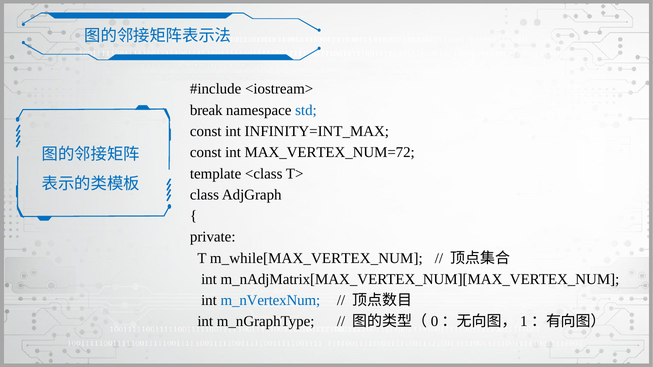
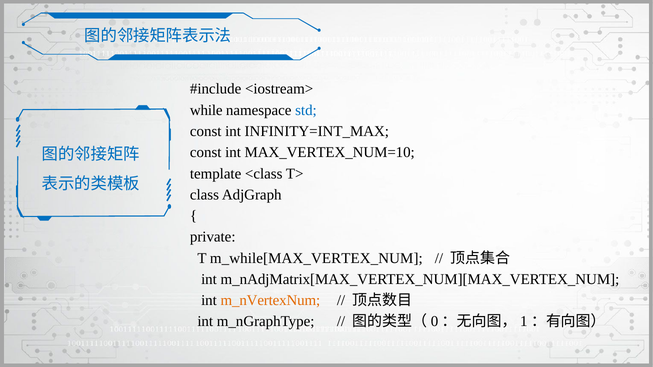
break: break -> while (206, 110)
MAX_VERTEX_NUM=72: MAX_VERTEX_NUM=72 -> MAX_VERTEX_NUM=10 (330, 153)
m_nVertexNum colour: blue -> orange (270, 301)
